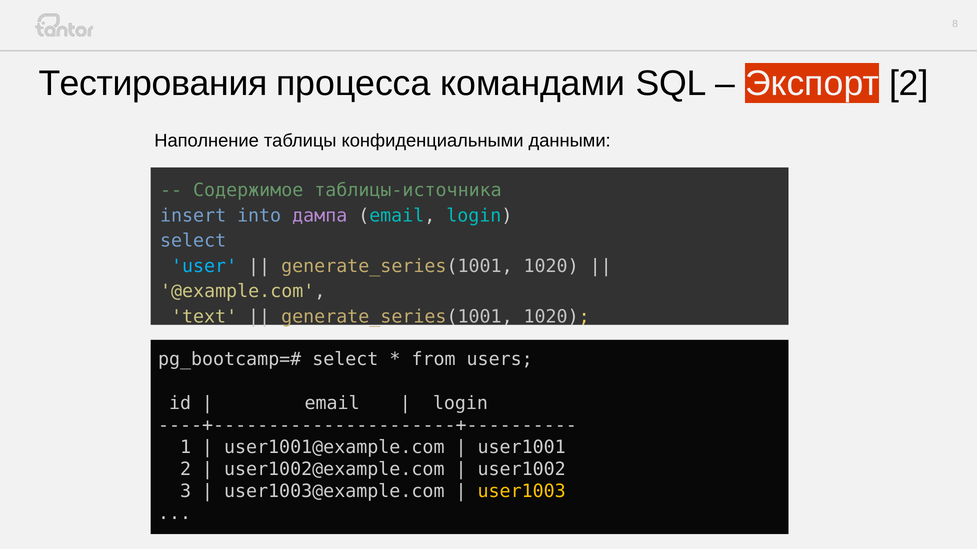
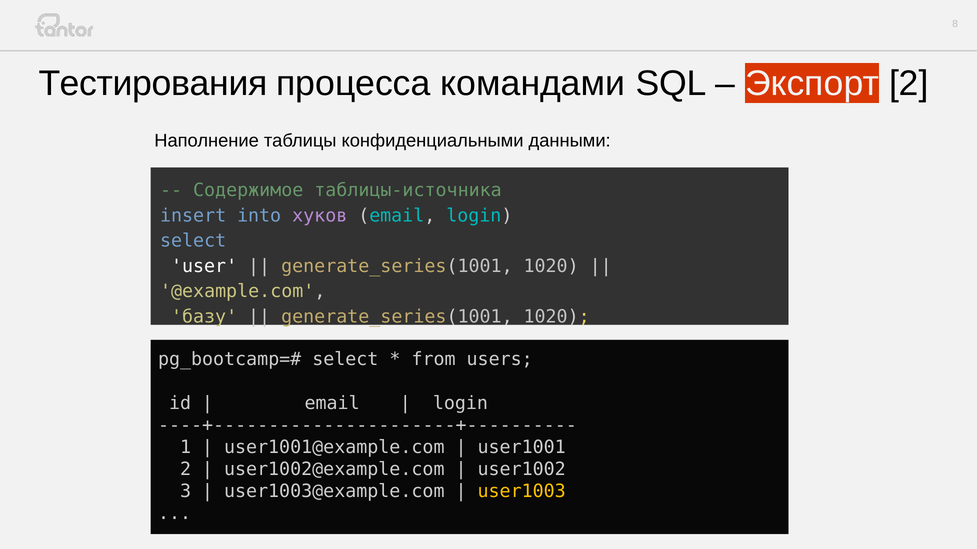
дампа: дампа -> хуков (320, 216)
user colour: light blue -> white (204, 266)
text: text -> базу (204, 317)
